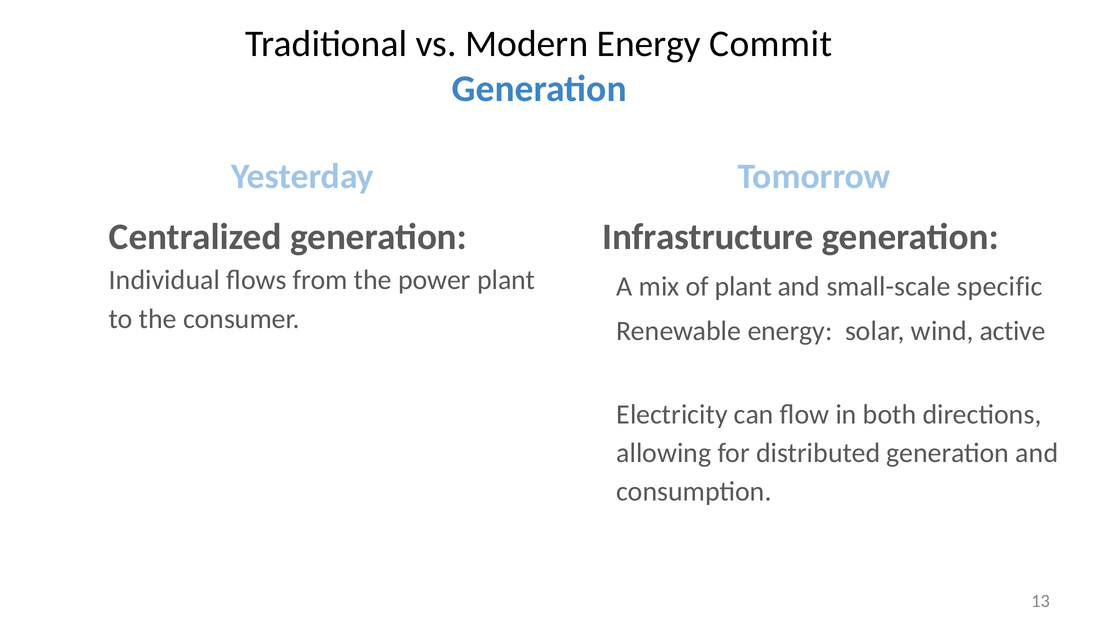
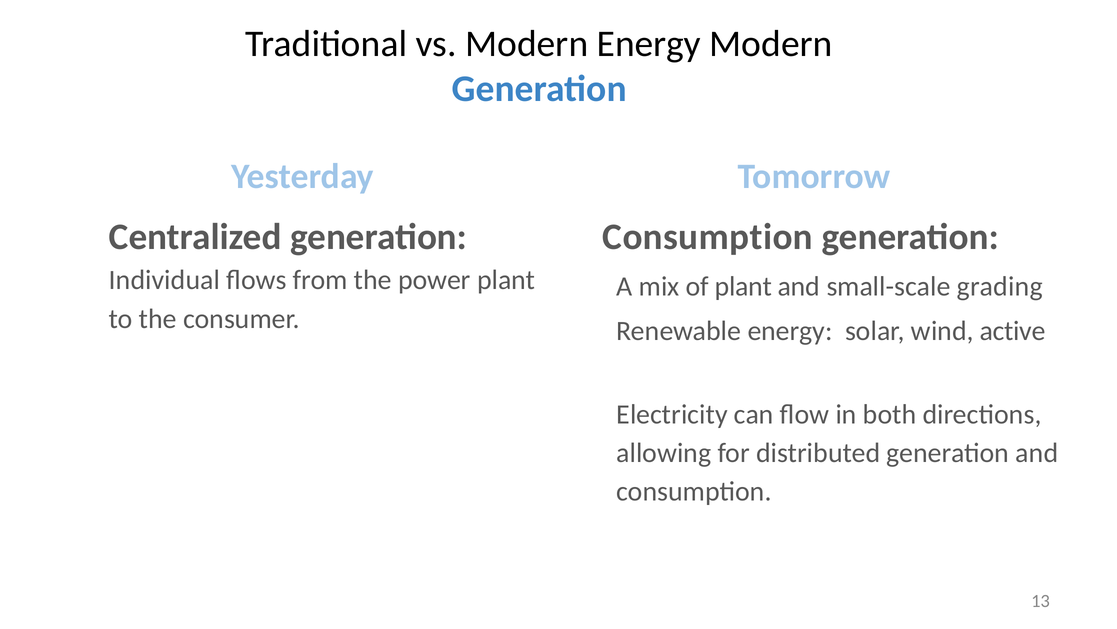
Energy Commit: Commit -> Modern (771, 44)
Infrastructure: Infrastructure -> Consumption (708, 236)
specific: specific -> grading (1000, 286)
